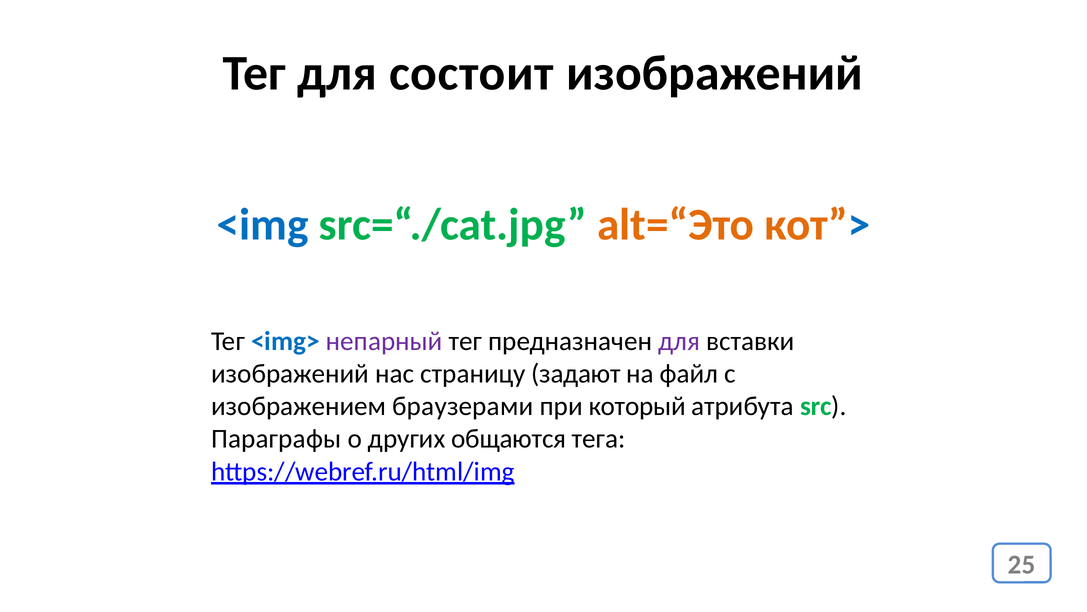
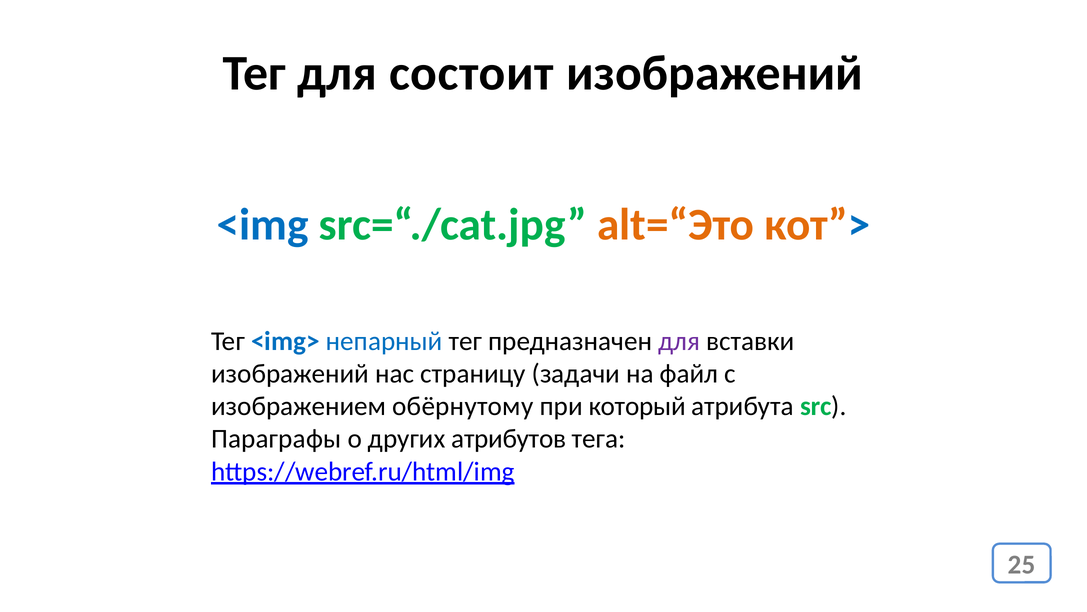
непарный colour: purple -> blue (384, 341)
задают: задают -> задачи (576, 373)
браузерами: браузерами -> обёрнутому (463, 406)
общаются: общаются -> атрибутов (509, 439)
